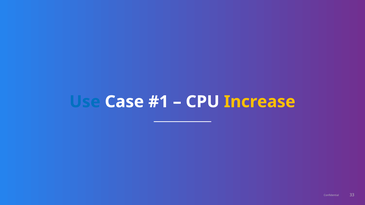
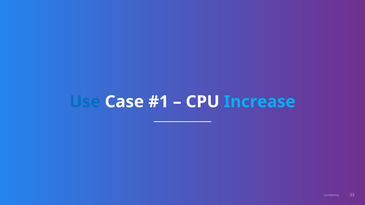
Increase colour: yellow -> light blue (260, 102)
